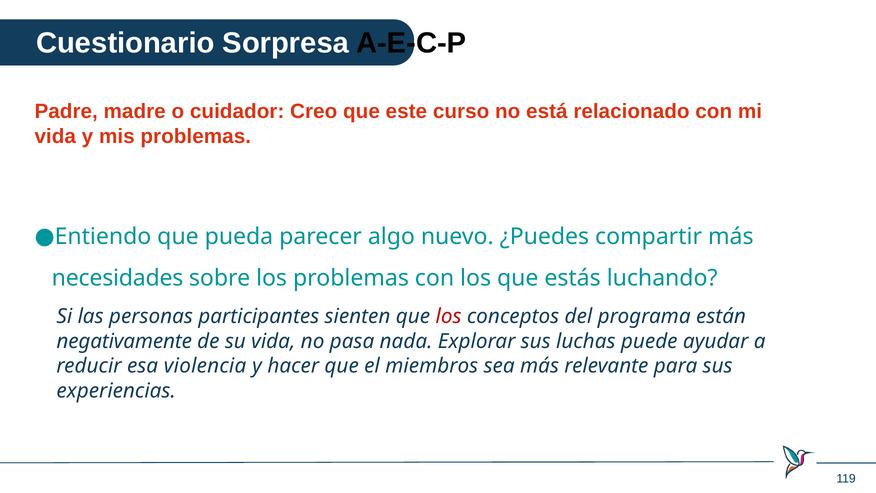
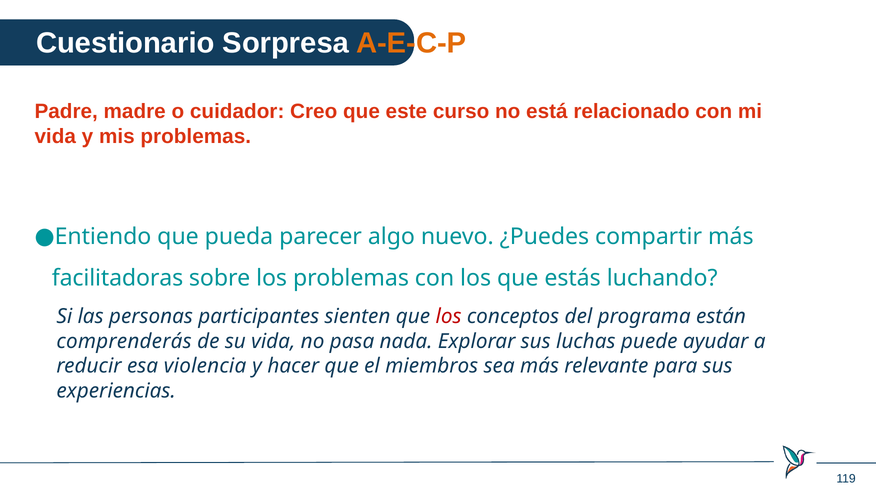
A-E-C-P colour: black -> orange (411, 43)
necesidades: necesidades -> facilitadoras (118, 278)
negativamente: negativamente -> comprenderás (124, 341)
